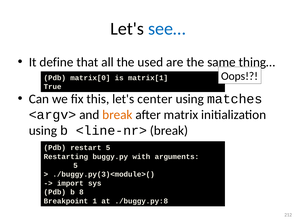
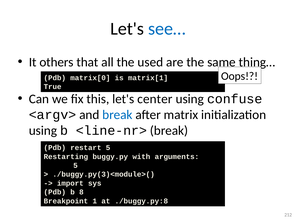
define: define -> others (57, 62)
matches: matches -> confuse (235, 99)
break colour: orange -> blue (117, 115)
